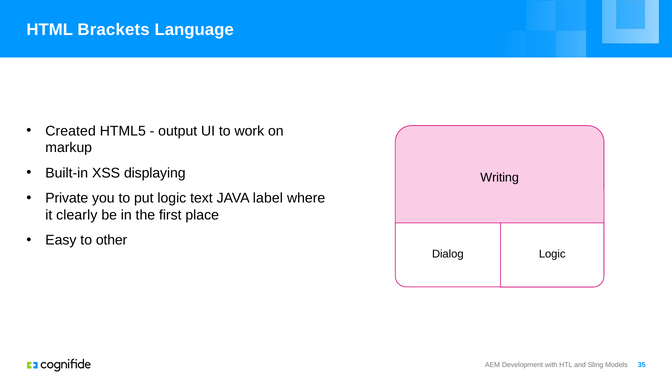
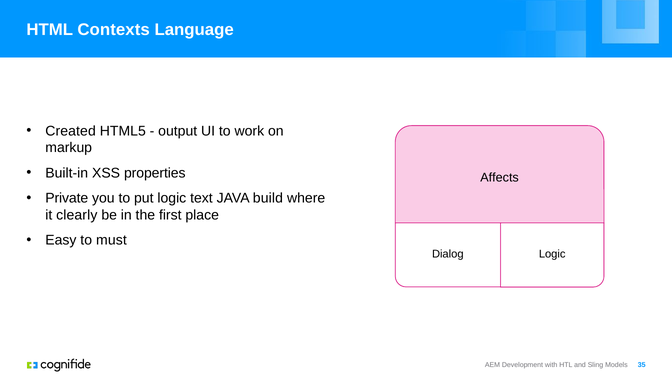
Brackets: Brackets -> Contexts (114, 29)
displaying: displaying -> properties (155, 173)
Writing: Writing -> Affects (500, 177)
label: label -> build (268, 198)
other: other -> must (111, 240)
